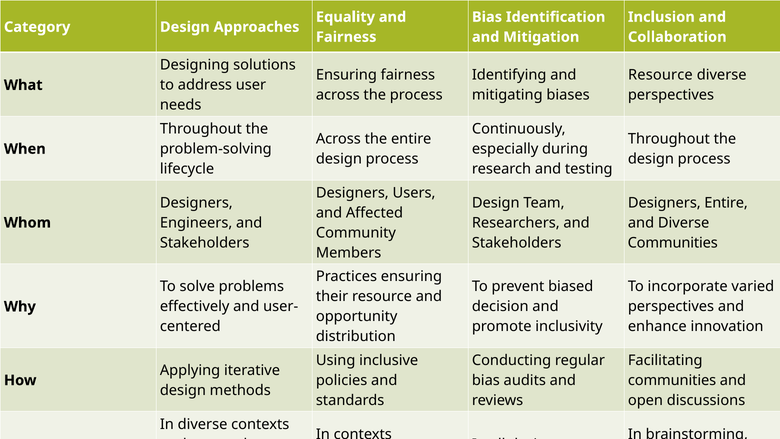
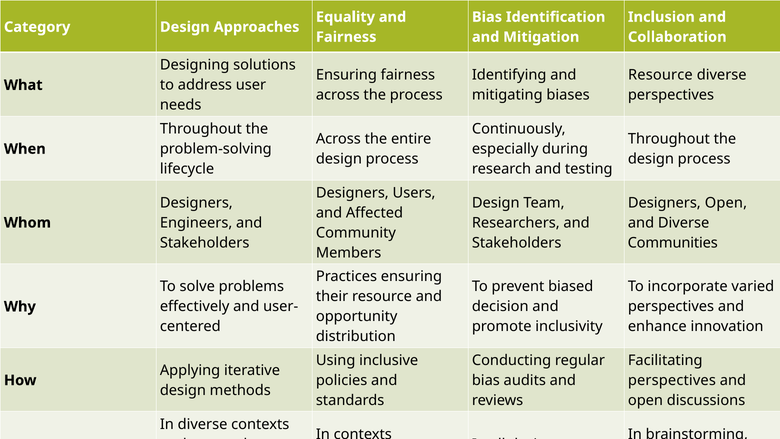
Designers Entire: Entire -> Open (726, 203)
communities: communities -> perspectives (672, 380)
